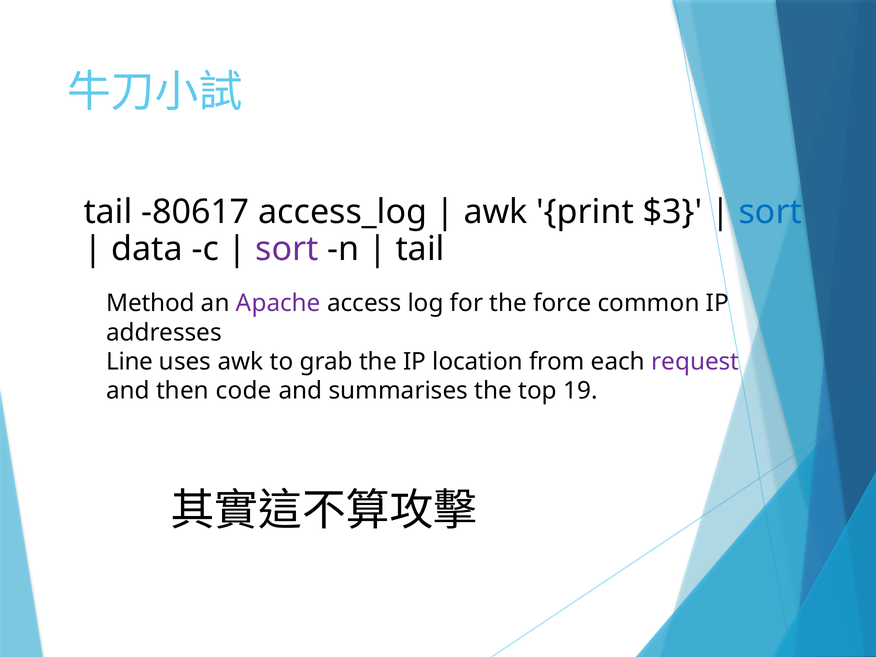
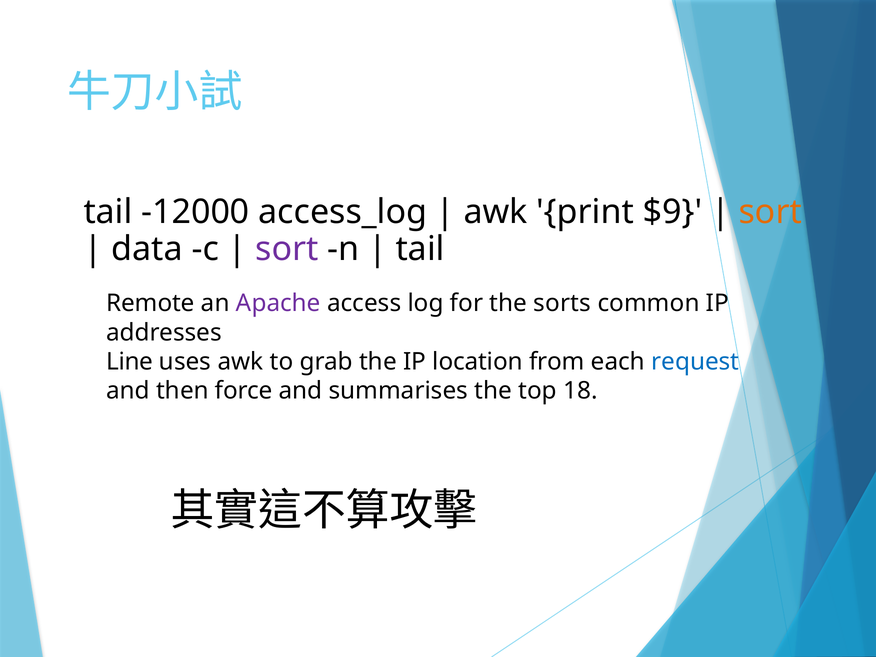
-80617: -80617 -> -12000 (195, 212)
$3: $3 -> $9 (673, 212)
sort colour: blue -> orange (770, 212)
Method: Method -> Remote (150, 303)
force: force -> sorts (562, 303)
request colour: purple -> blue (695, 362)
code: code -> force (244, 391)
19: 19 -> 18 (580, 391)
